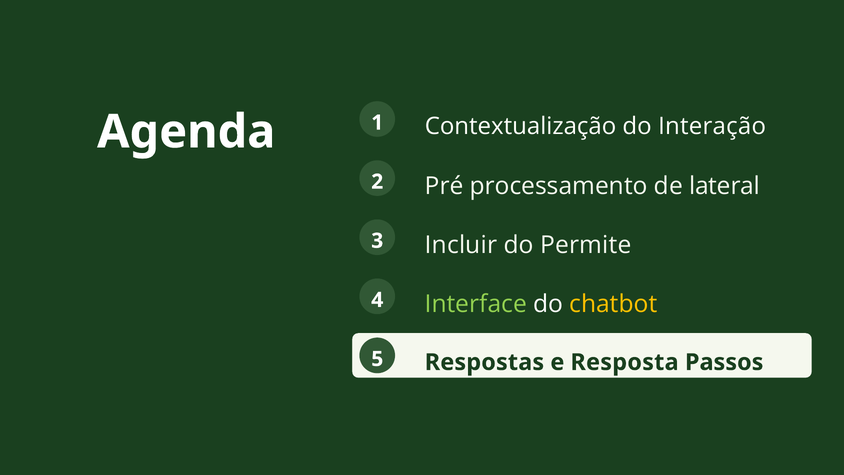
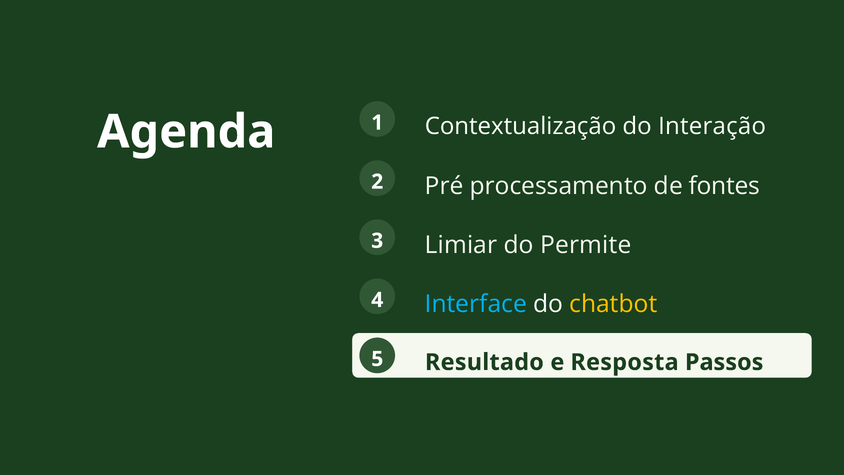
lateral: lateral -> fontes (724, 186)
Incluir: Incluir -> Limiar (461, 245)
Interface colour: light green -> light blue (476, 304)
Respostas: Respostas -> Resultado (484, 362)
